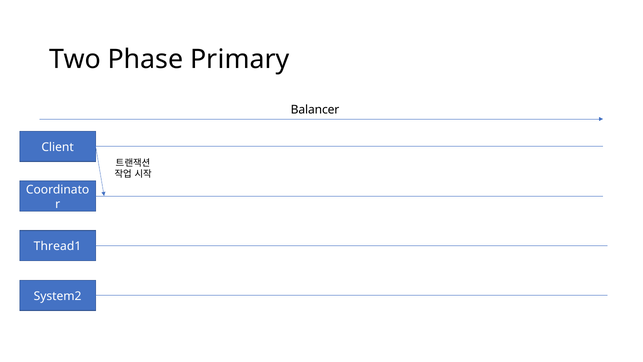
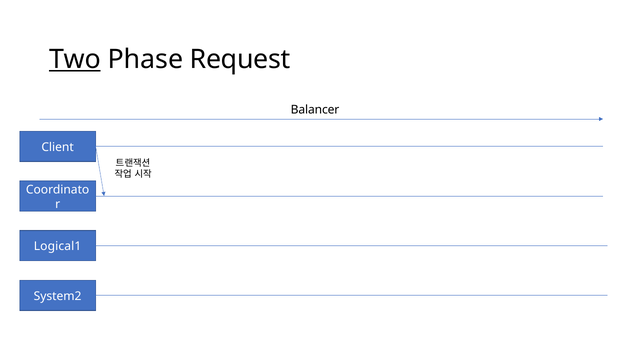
Two underline: none -> present (75, 59)
Primary: Primary -> Request (240, 59)
Thread1: Thread1 -> Logical1 (58, 246)
